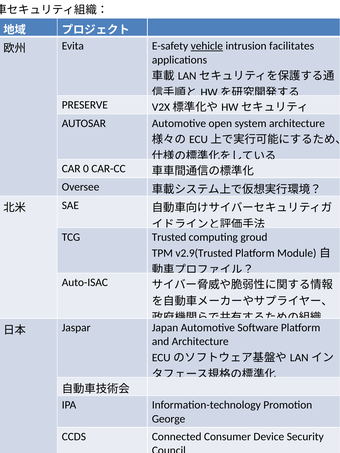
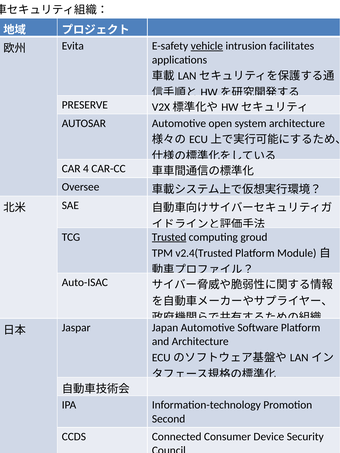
0: 0 -> 4 (86, 169)
Trusted underline: none -> present (169, 237)
v2.9(Trusted: v2.9(Trusted -> v2.4(Trusted (204, 253)
George: George -> Second (169, 419)
